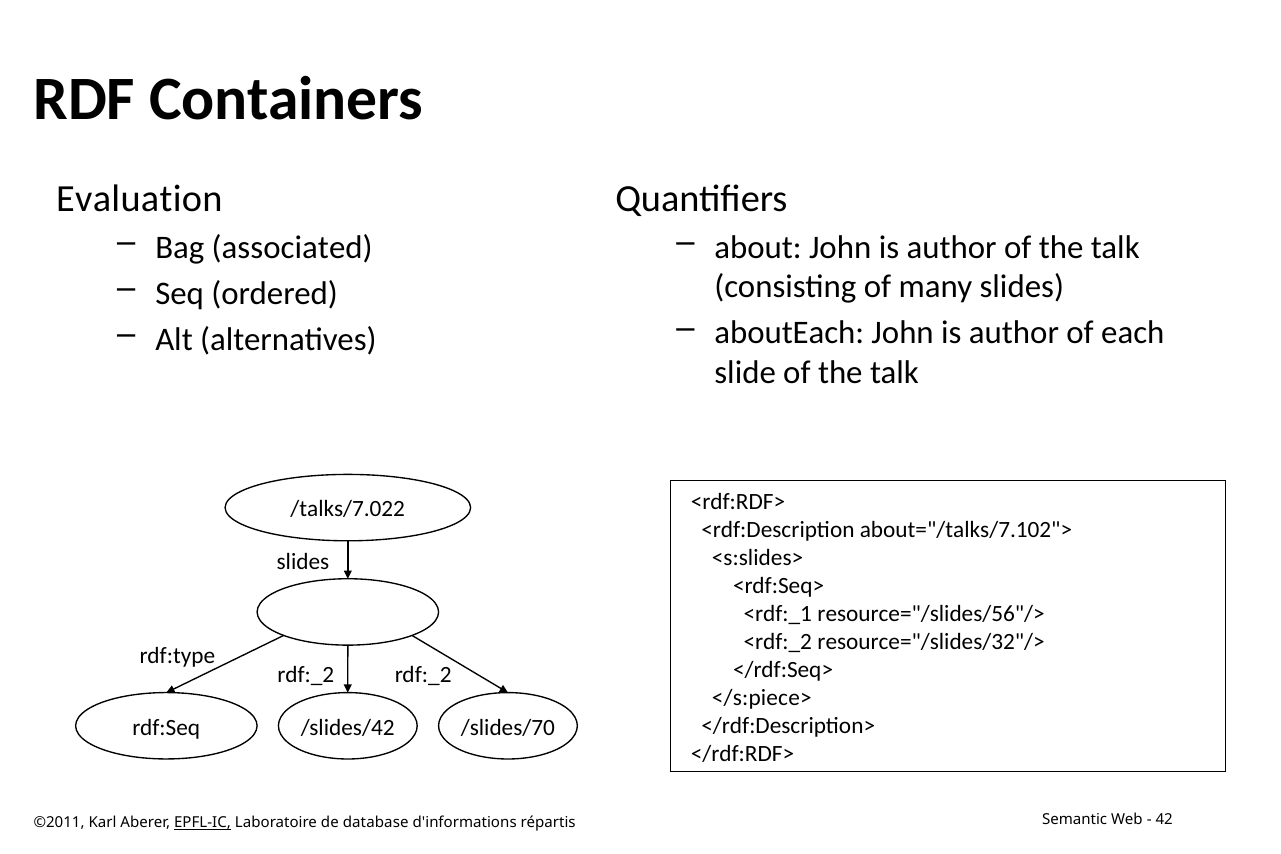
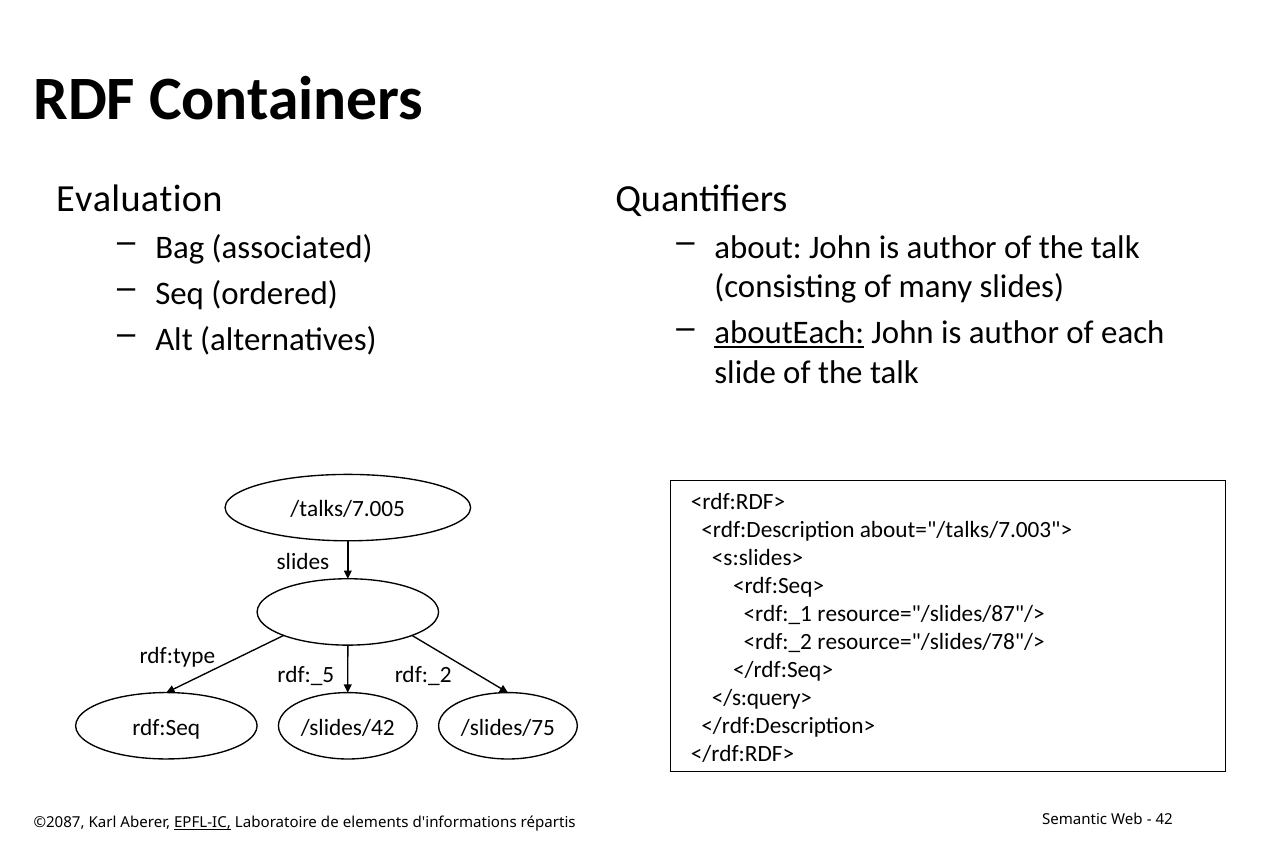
aboutEach underline: none -> present (789, 333)
/talks/7.022: /talks/7.022 -> /talks/7.005 (348, 509)
about="/talks/7.102">: about="/talks/7.102"> -> about="/talks/7.003"> (966, 530)
resource="/slides/56"/>: resource="/slides/56"/> -> resource="/slides/87"/> (931, 614)
resource="/slides/32"/>: resource="/slides/32"/> -> resource="/slides/78"/> (931, 642)
rdf:_2: rdf:_2 -> rdf:_5 (306, 675)
</s:piece>: </s:piece> -> </s:query> (762, 698)
/slides/70: /slides/70 -> /slides/75 (508, 728)
©2011: ©2011 -> ©2087 (59, 823)
database: database -> elements (376, 823)
